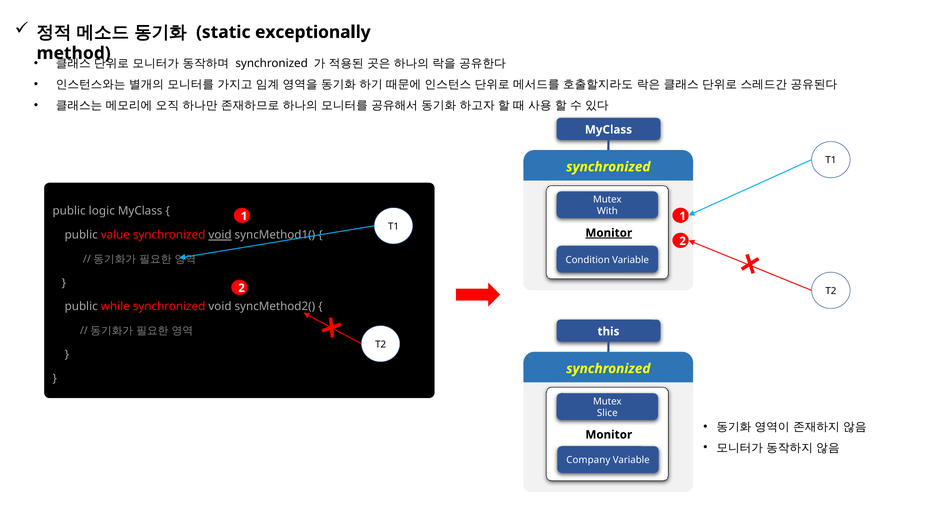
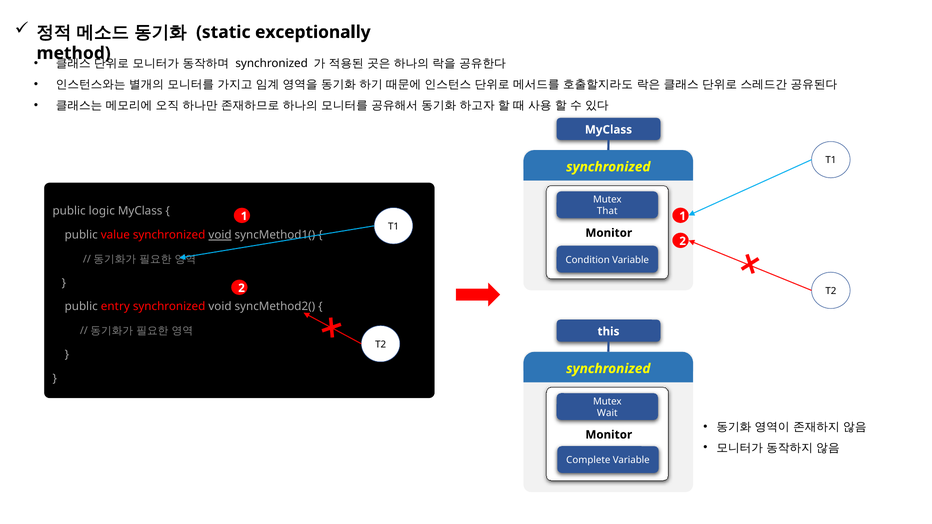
With: With -> That (607, 211)
Monitor underline: present -> none (609, 233)
while: while -> entry (115, 307)
Slice: Slice -> Wait (607, 413)
Company: Company -> Complete (588, 460)
